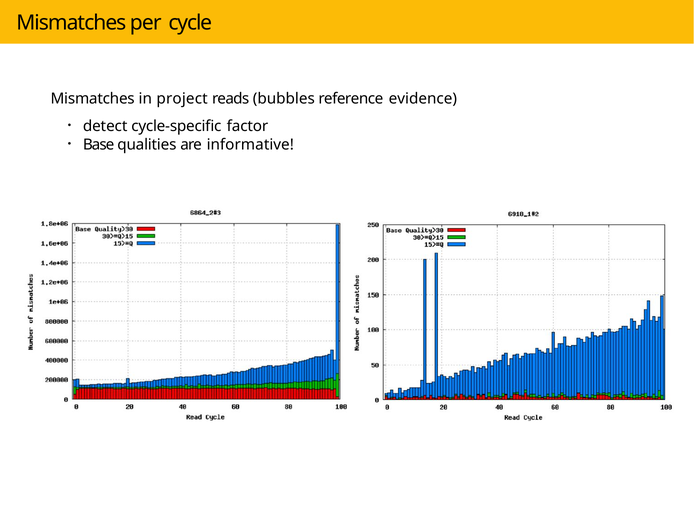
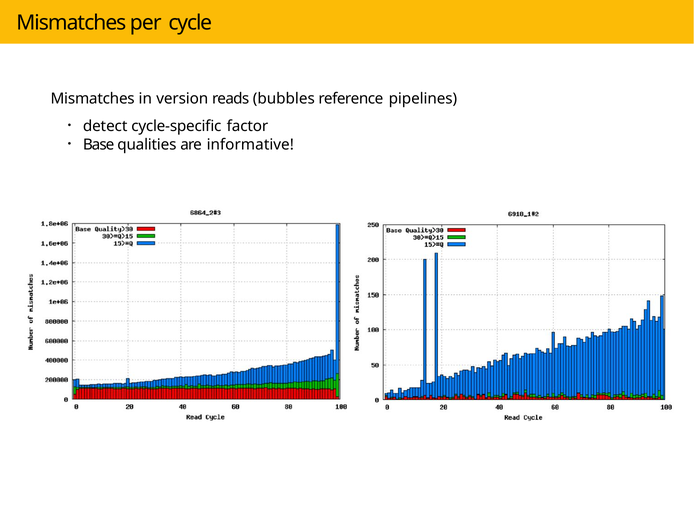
project: project -> version (182, 99)
evidence: evidence -> pipelines (423, 99)
